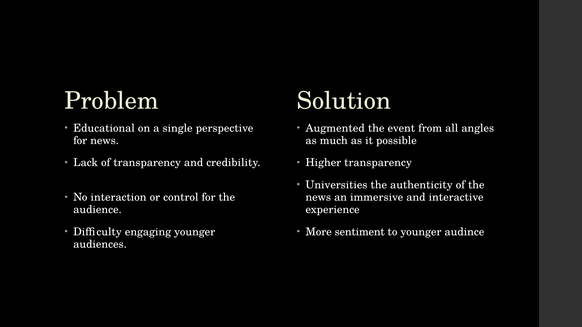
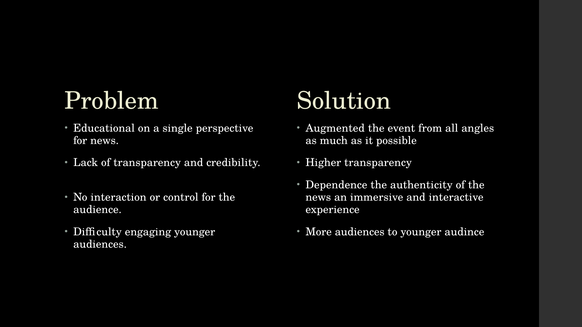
Universities: Universities -> Dependence (336, 185)
More sentiment: sentiment -> audiences (360, 232)
